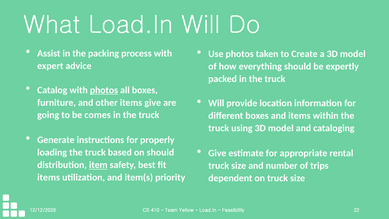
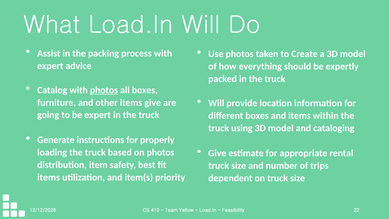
be comes: comes -> expert (98, 115)
on should: should -> photos (161, 152)
item underline: present -> none (98, 165)
